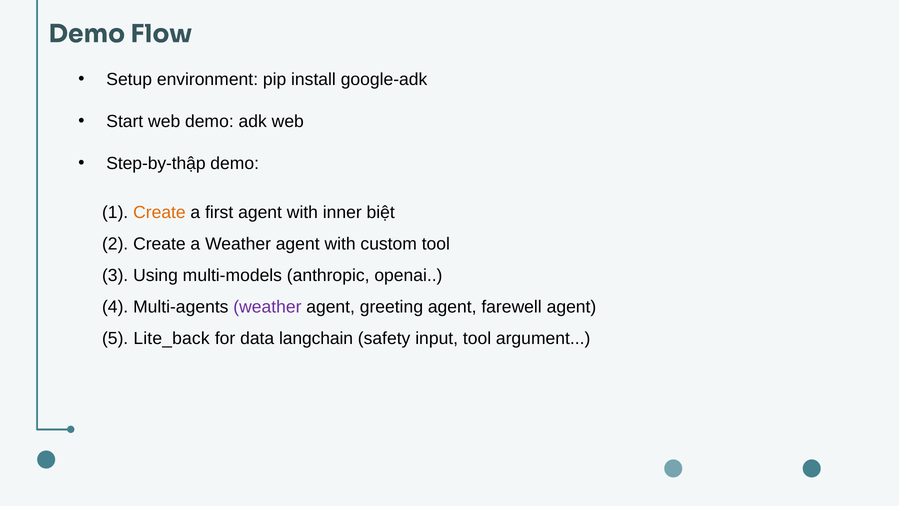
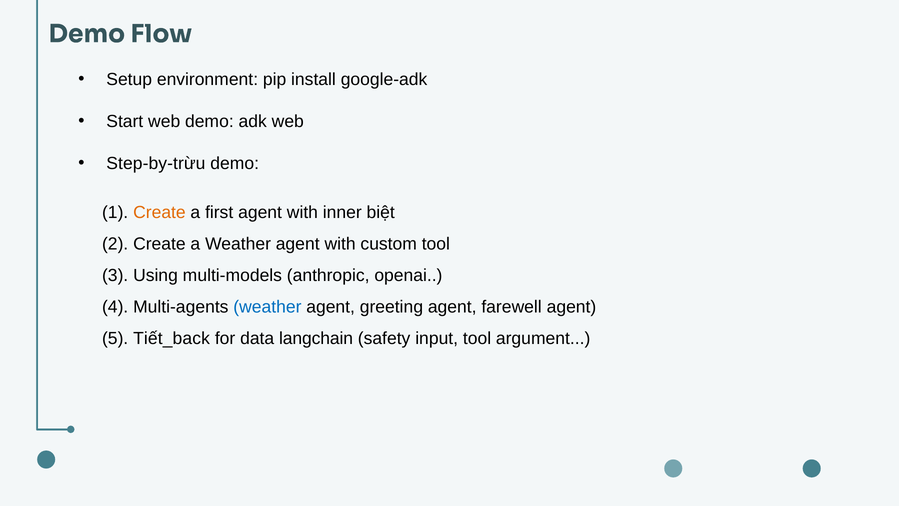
Step-by-thập: Step-by-thập -> Step-by-trừu (156, 163)
weather colour: purple -> blue (267, 307)
Lite_back: Lite_back -> Tiết_back (172, 338)
